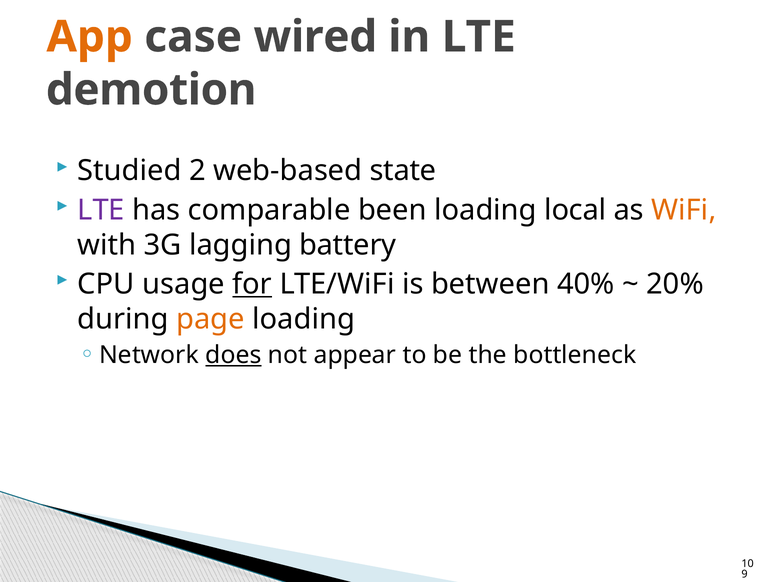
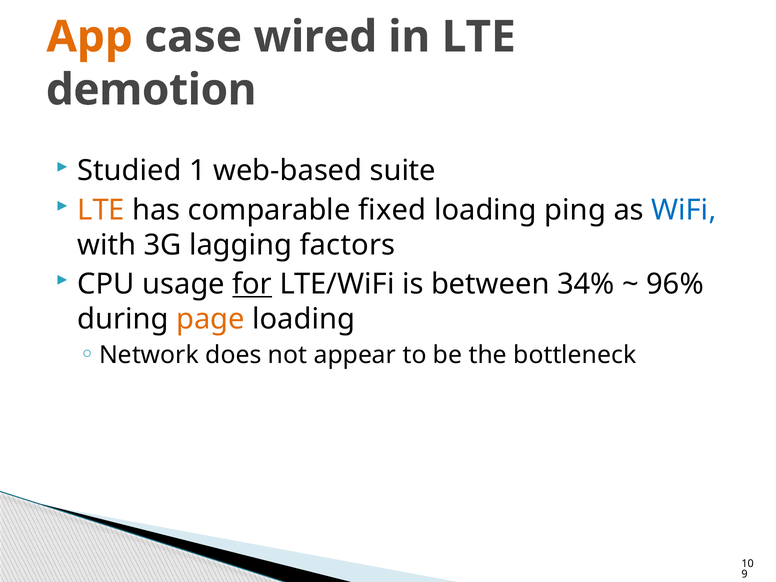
2: 2 -> 1 (197, 171)
state: state -> suite (403, 171)
LTE colour: purple -> orange (101, 210)
been: been -> fixed (392, 210)
local: local -> ping (575, 210)
WiFi colour: orange -> blue (684, 210)
battery: battery -> factors (347, 245)
40%: 40% -> 34% (586, 284)
20%: 20% -> 96% (675, 284)
does underline: present -> none (233, 355)
